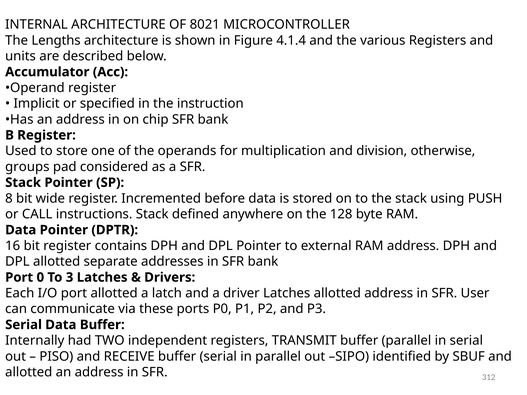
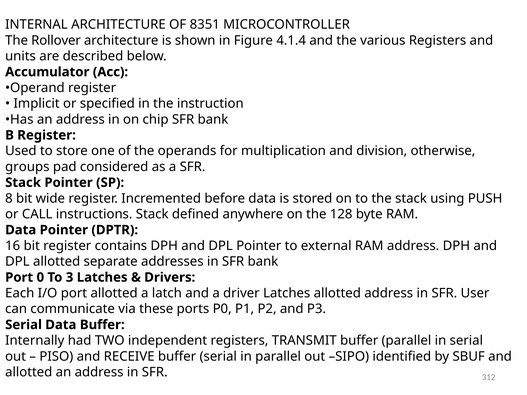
8021: 8021 -> 8351 (205, 25)
Lengths: Lengths -> Rollover (56, 40)
